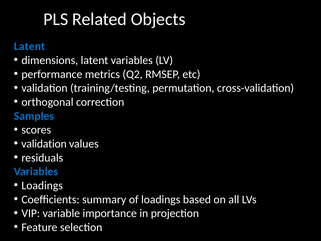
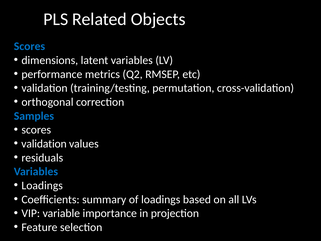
Latent: Latent -> Scores (29, 46)
